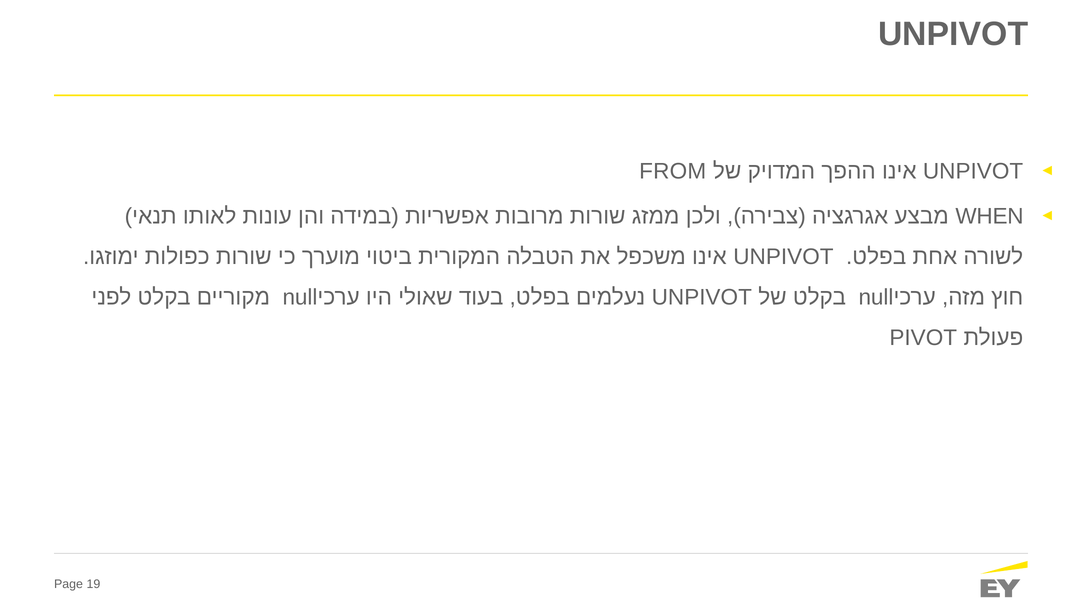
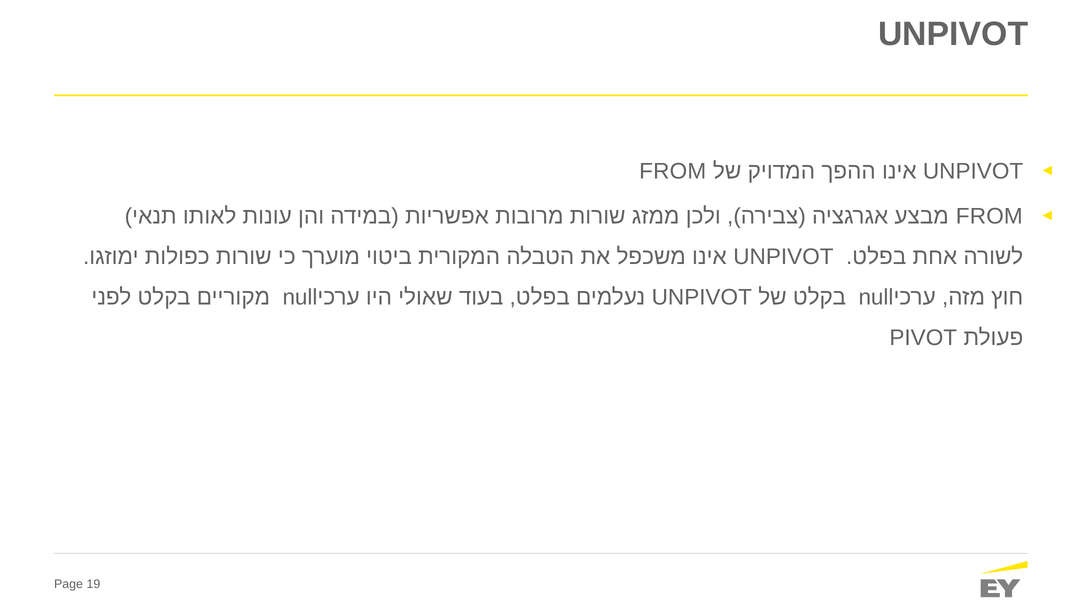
WHEN: WHEN -> FROM (989, 216)
